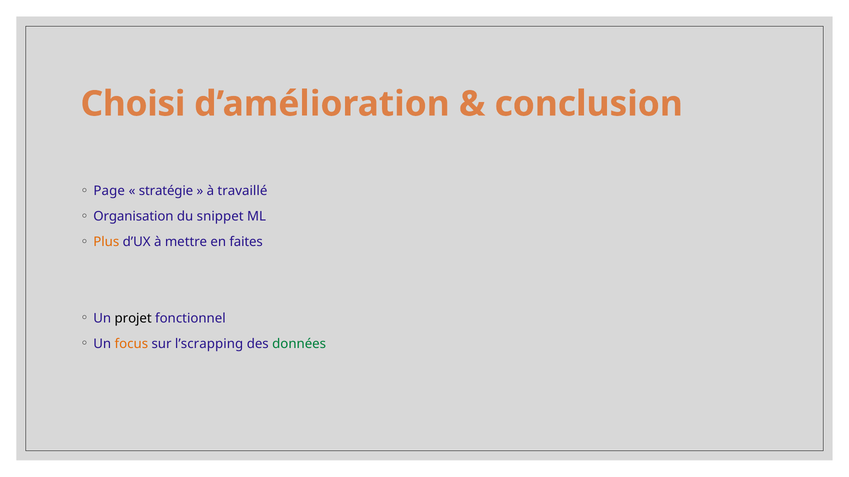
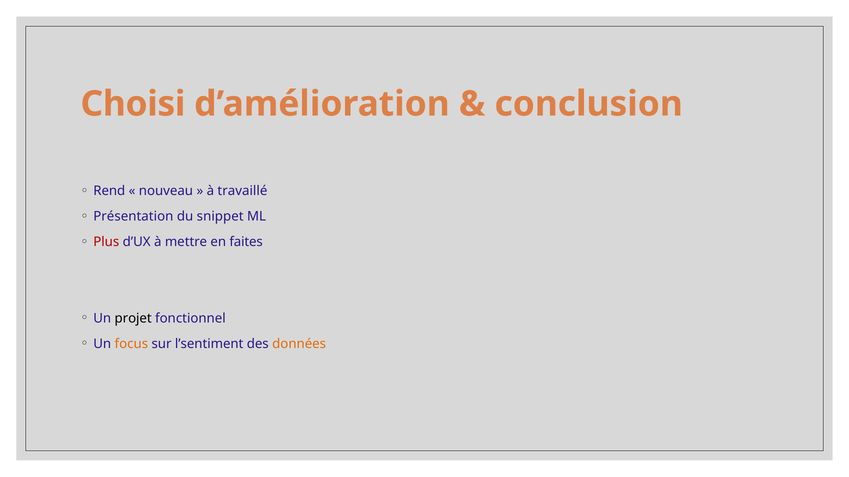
Page: Page -> Rend (109, 191)
stratégie: stratégie -> nouveau (166, 191)
Organisation: Organisation -> Présentation (133, 217)
Plus colour: orange -> red (106, 242)
l’scrapping: l’scrapping -> l’sentiment (209, 344)
données colour: green -> orange (299, 344)
